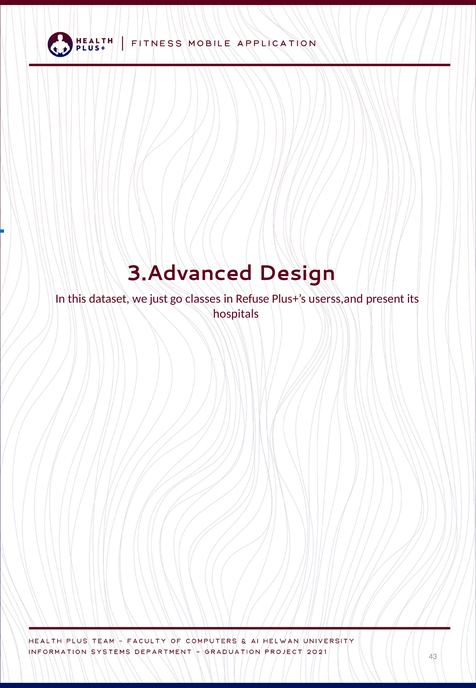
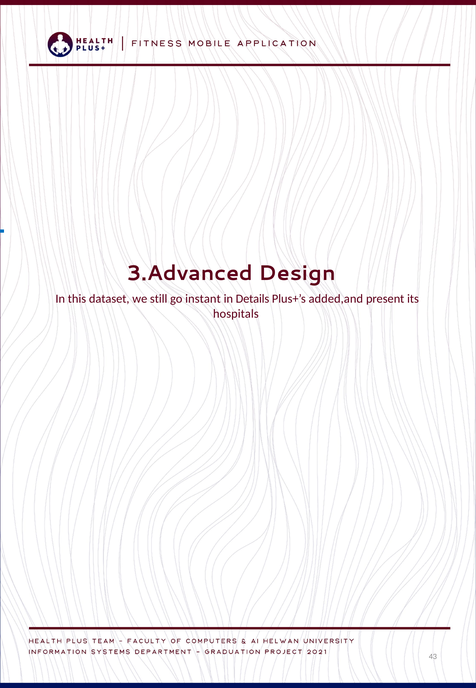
just: just -> still (159, 299)
classes: classes -> instant (203, 299)
Refuse: Refuse -> Details (252, 299)
userss,and: userss,and -> added,and (336, 299)
